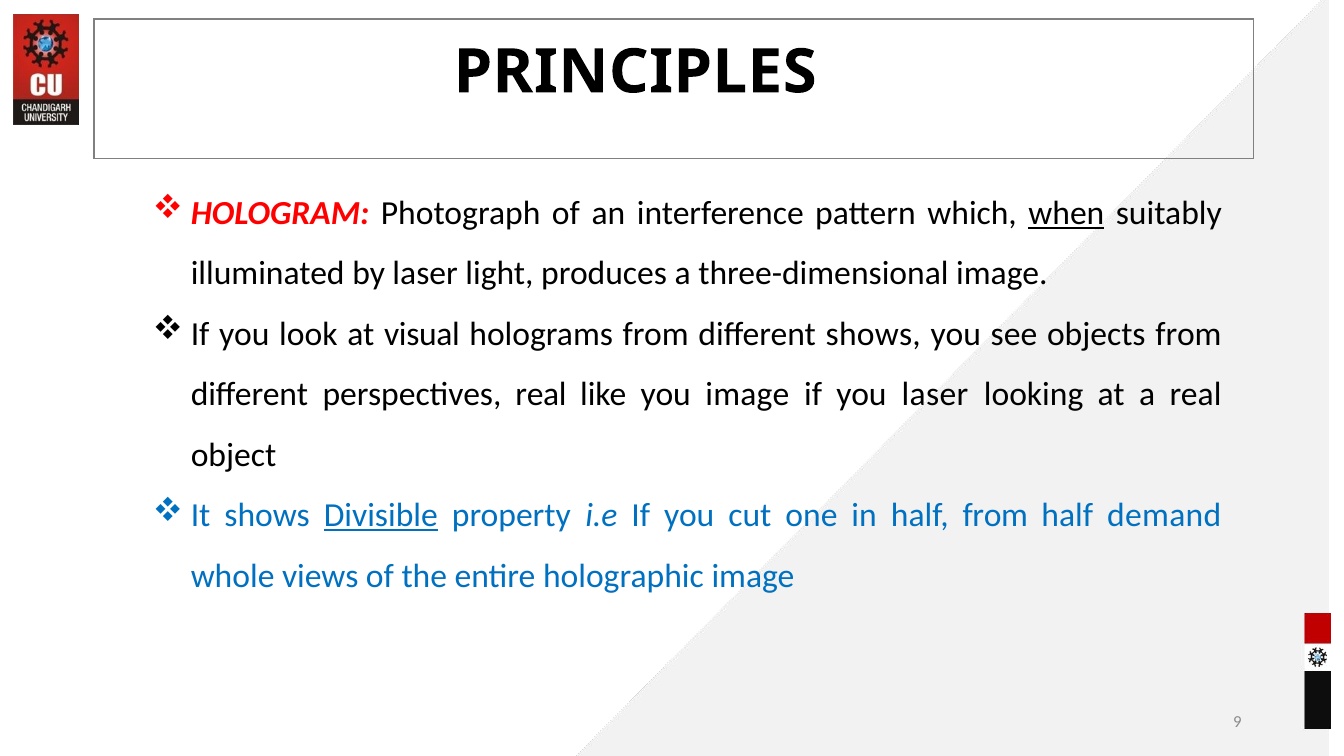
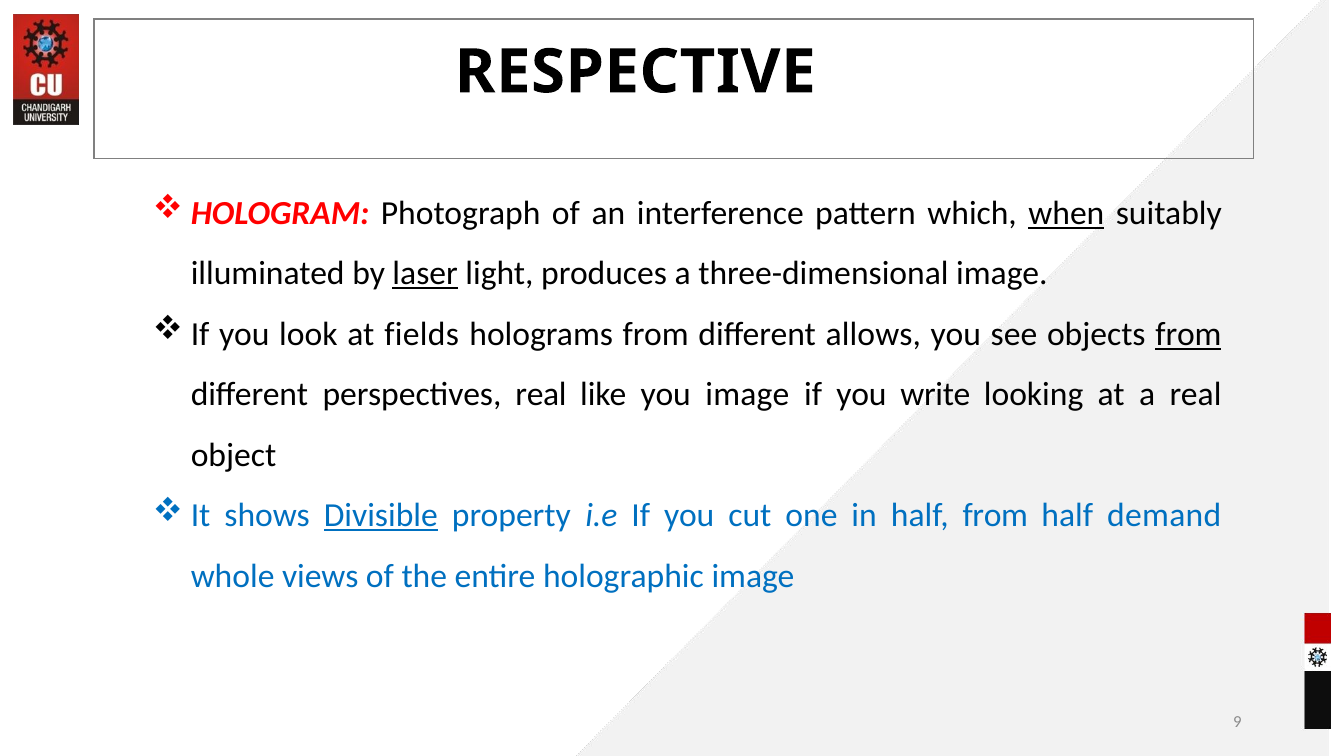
PRINCIPLES: PRINCIPLES -> RESPECTIVE (635, 72)
laser underline: none -> present (425, 274)
visual: visual -> fields (422, 334)
different shows: shows -> allows (873, 334)
from underline: none -> present (1188, 334)
you laser: laser -> write (935, 395)
